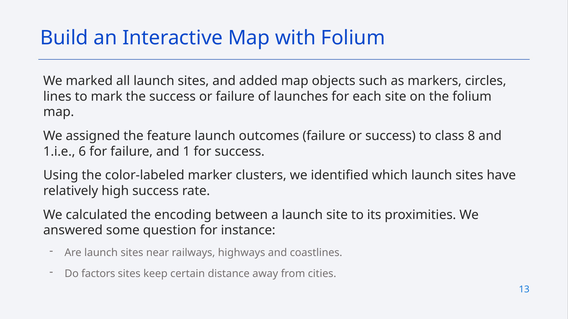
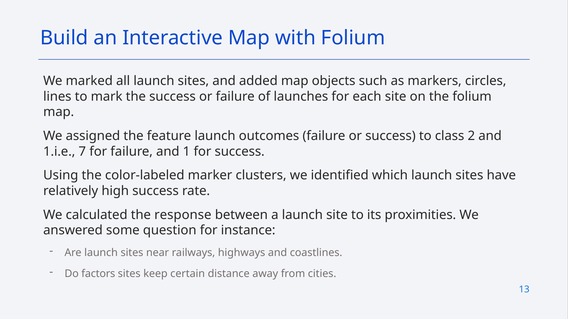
8: 8 -> 2 (471, 136)
6: 6 -> 7 (82, 152)
encoding: encoding -> response (183, 215)
